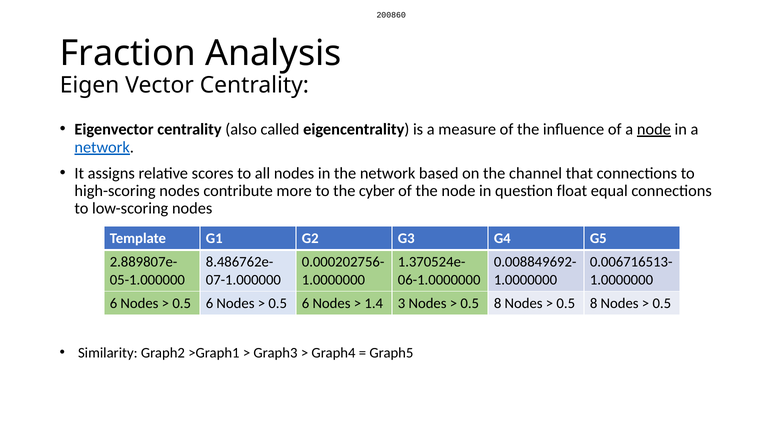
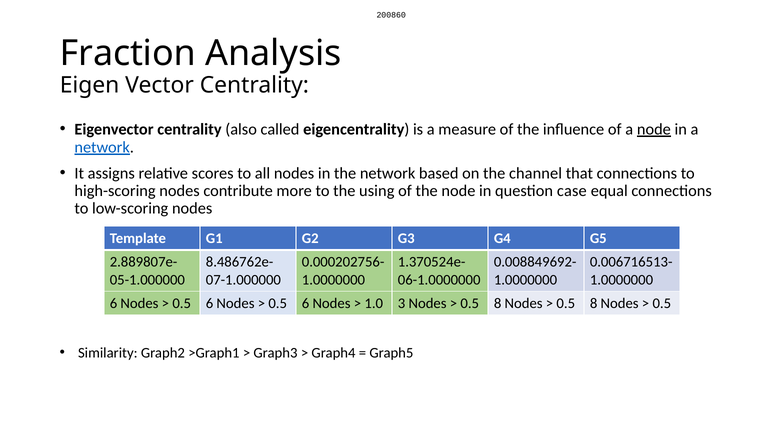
cyber: cyber -> using (377, 191)
float: float -> case (572, 191)
1.4: 1.4 -> 1.0 (374, 303)
